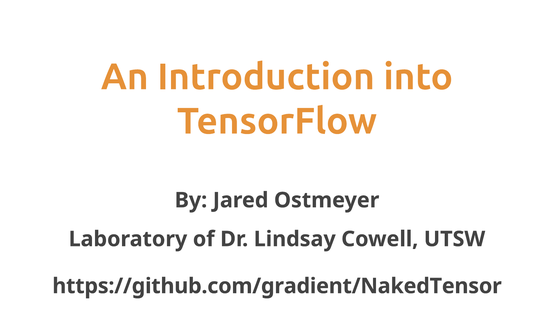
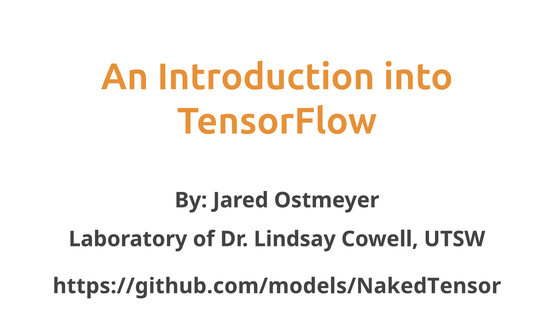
https://github.com/gradient/NakedTensor: https://github.com/gradient/NakedTensor -> https://github.com/models/NakedTensor (277, 286)
